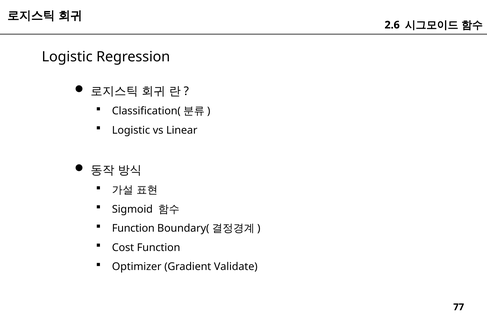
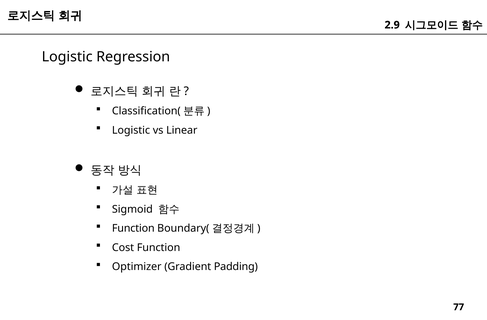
2.6: 2.6 -> 2.9 (392, 25)
Validate: Validate -> Padding (236, 267)
